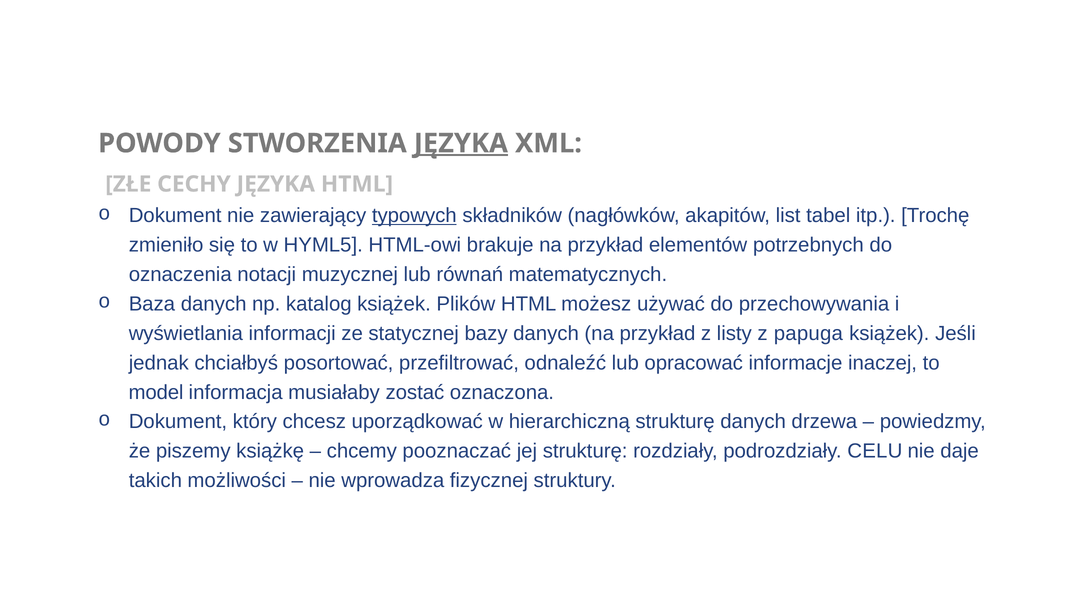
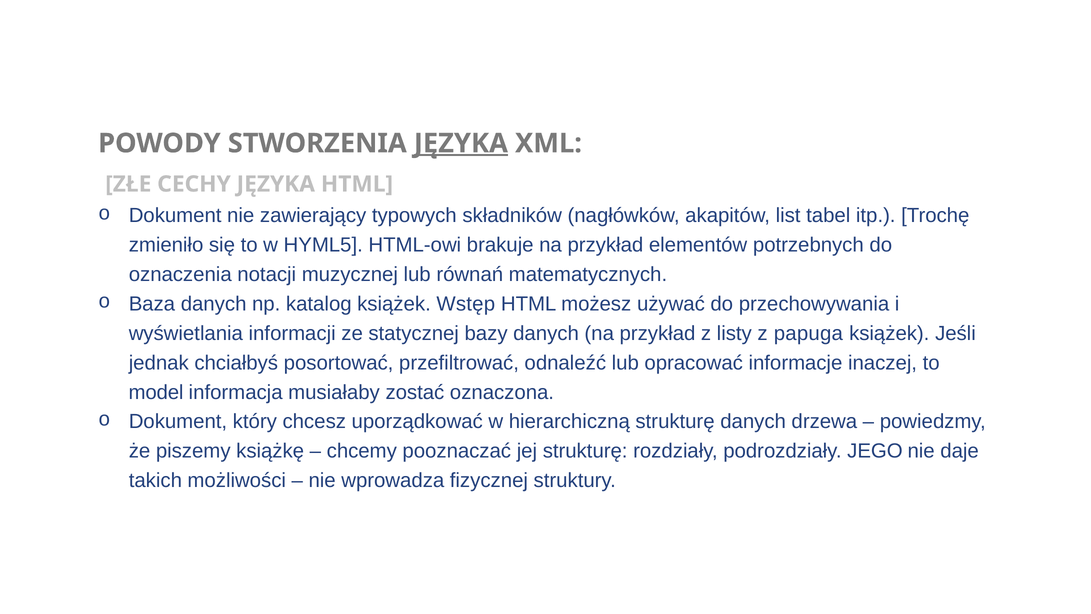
typowych underline: present -> none (414, 216)
Plików: Plików -> Wstęp (466, 304)
CELU: CELU -> JEGO (875, 451)
